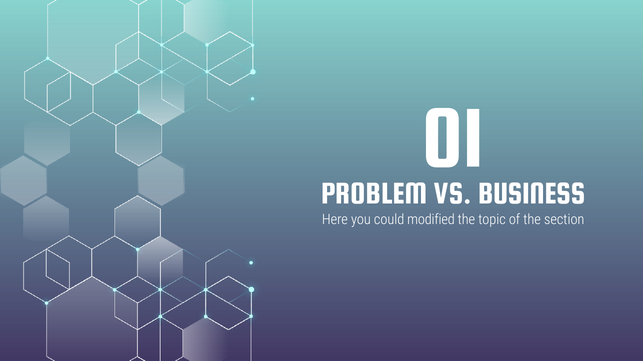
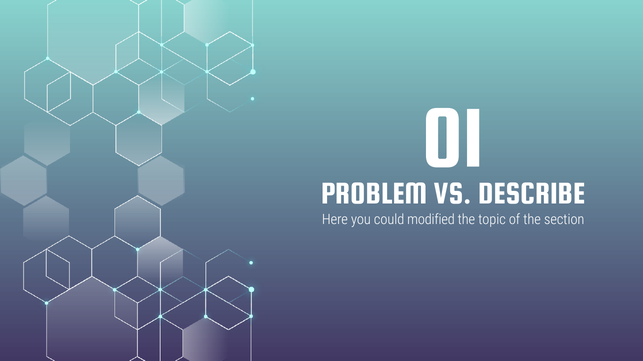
BUSINESS: BUSINESS -> DESCRIBE (532, 194)
